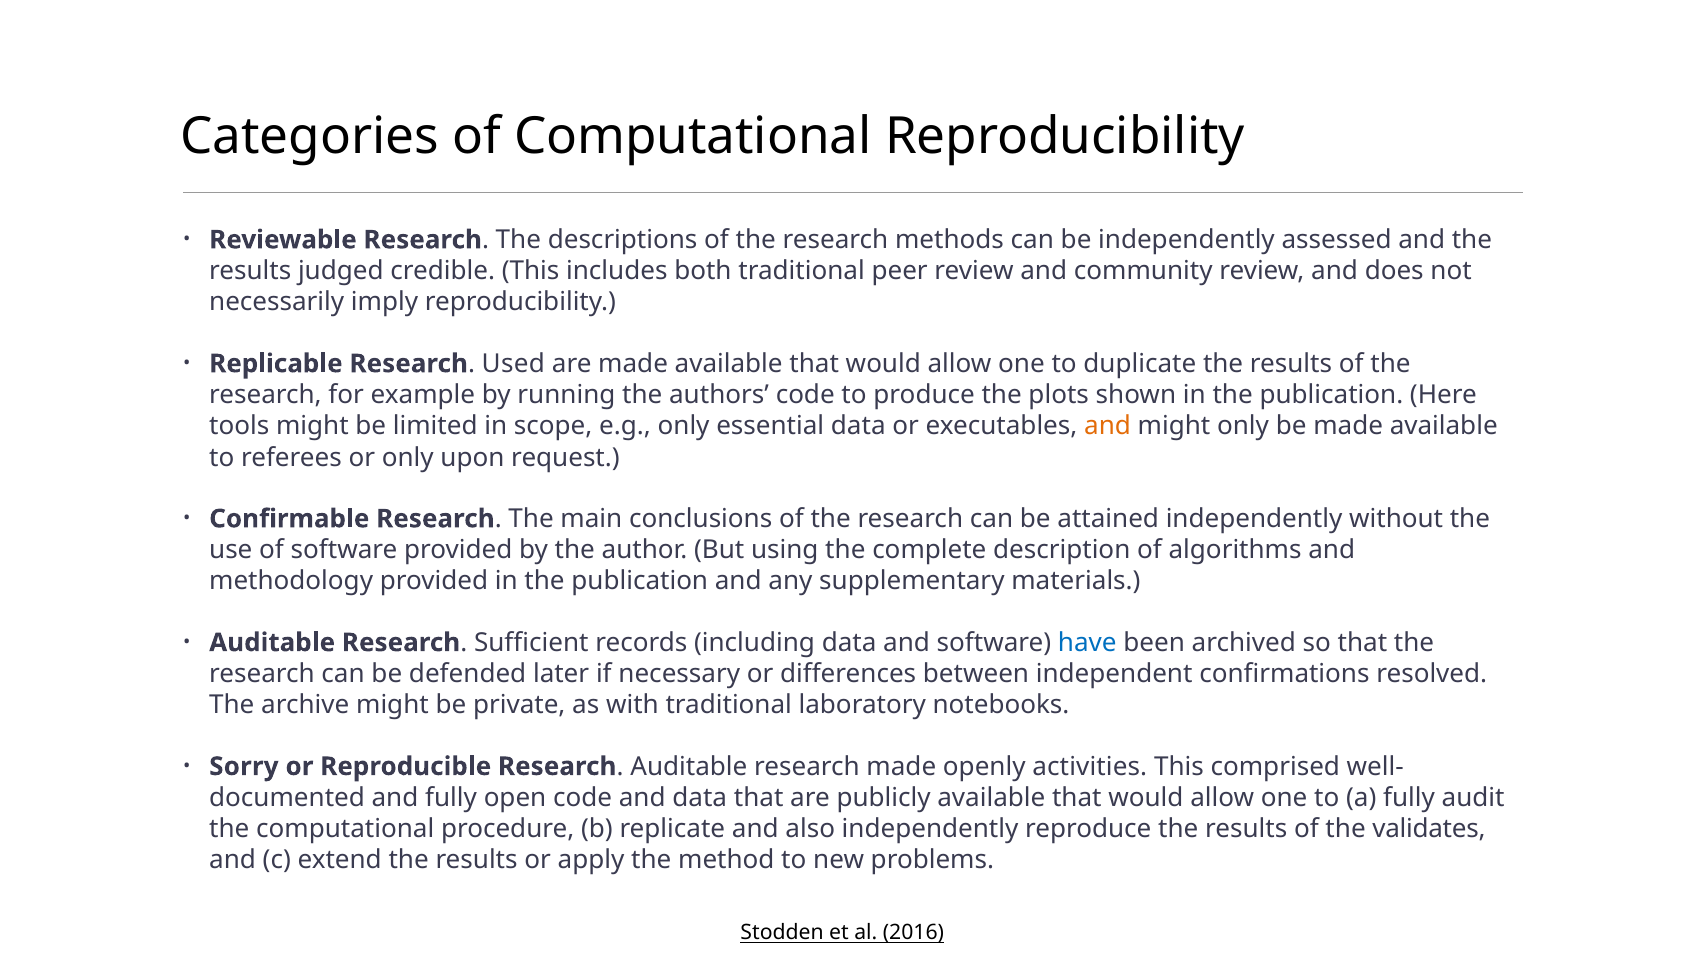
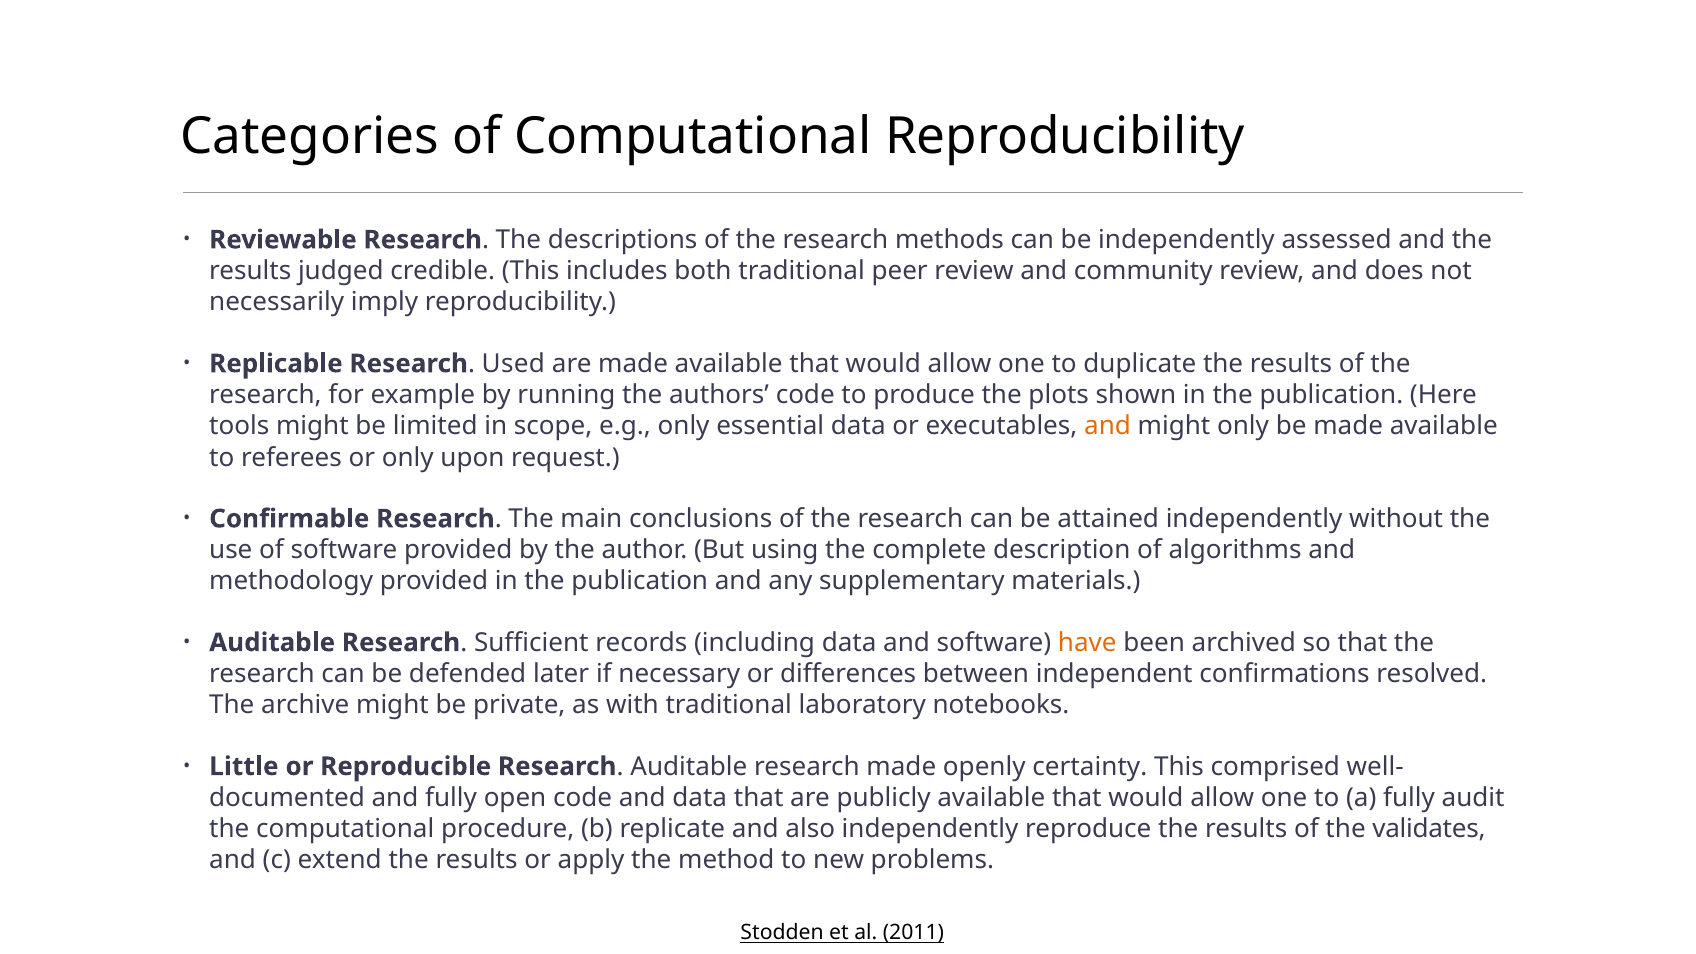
have colour: blue -> orange (1087, 643)
Sorry: Sorry -> Little (244, 766)
activities: activities -> certainty (1090, 766)
2016: 2016 -> 2011 (913, 933)
